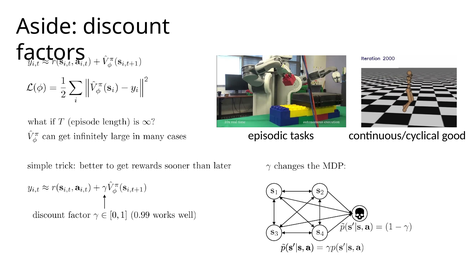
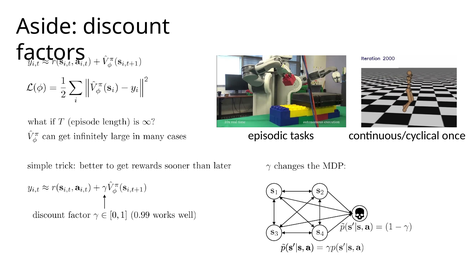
good: good -> once (454, 135)
